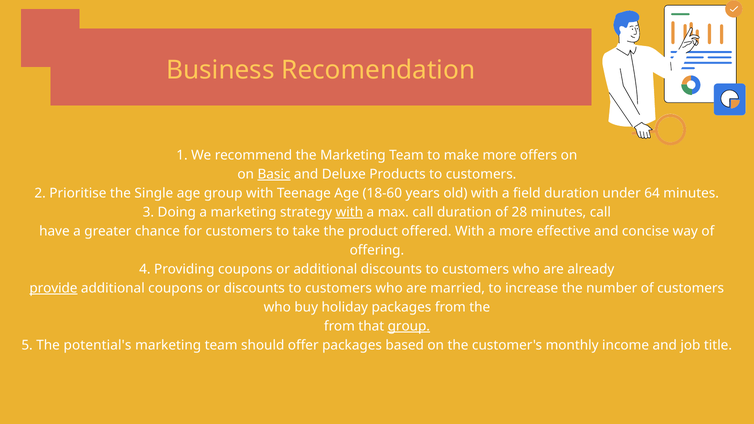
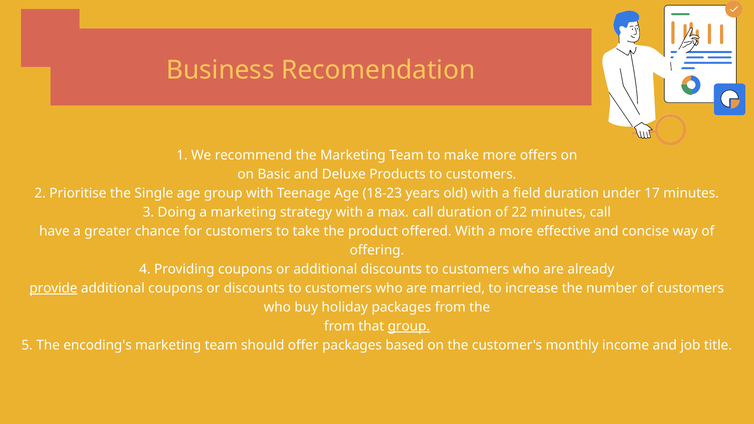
Basic underline: present -> none (274, 174)
18-60: 18-60 -> 18-23 (382, 193)
64: 64 -> 17 (652, 193)
with underline: present -> none (349, 212)
28: 28 -> 22 (519, 212)
potential's: potential's -> encoding's (98, 345)
